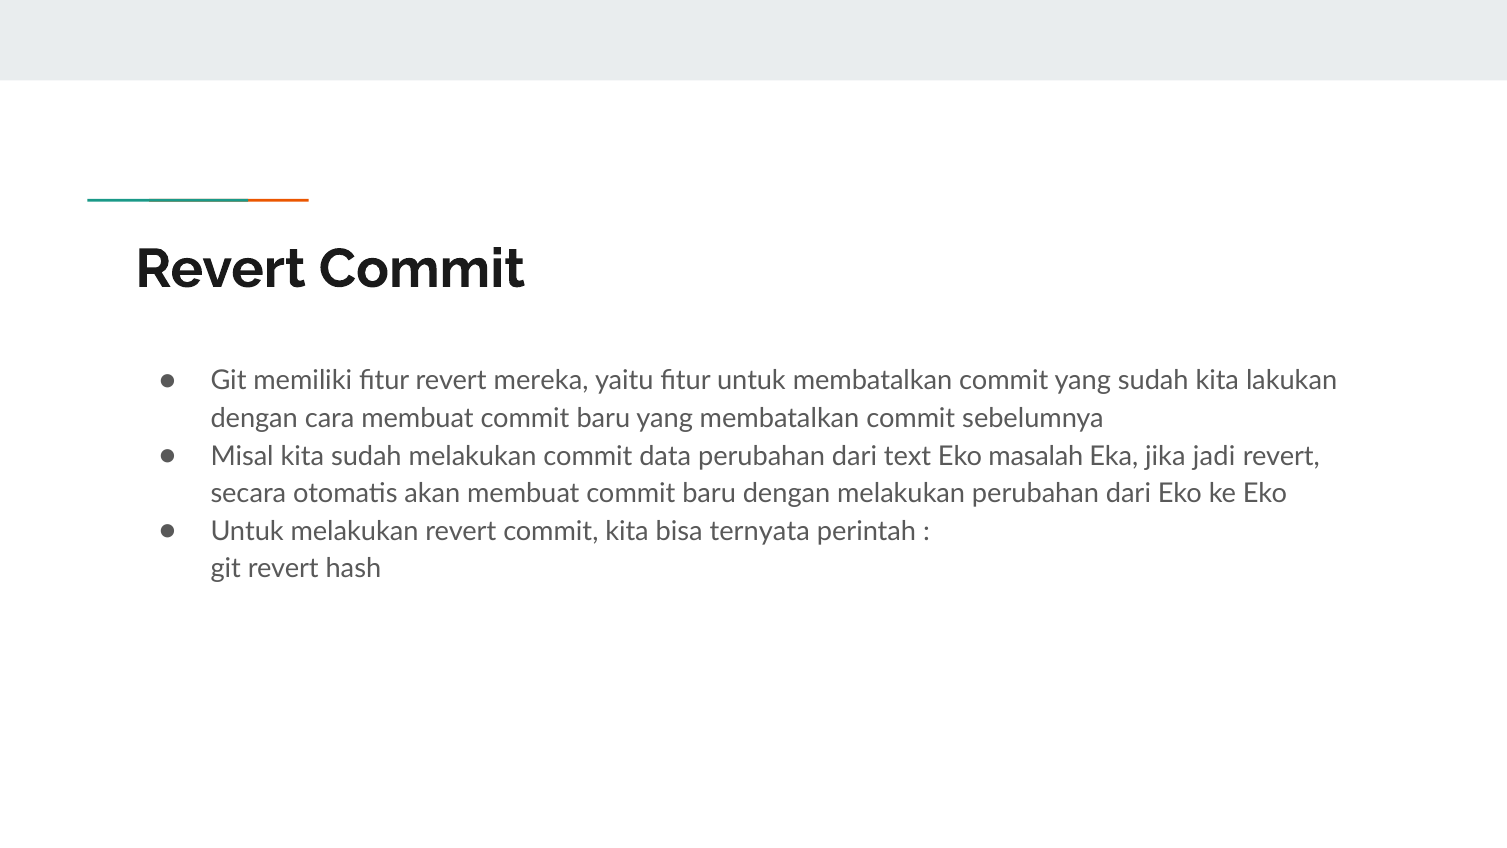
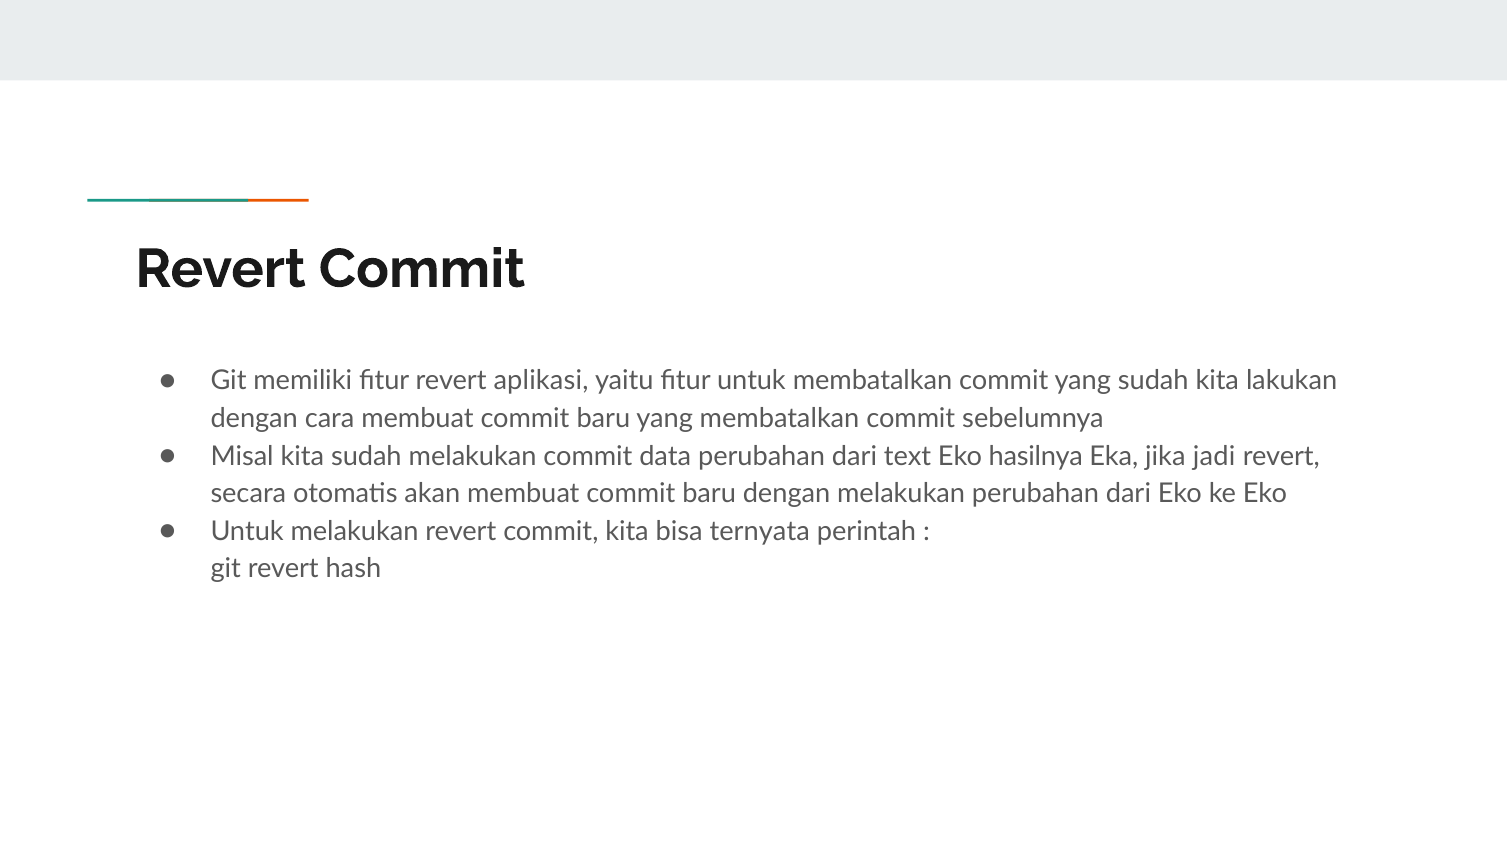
mereka: mereka -> aplikasi (541, 381)
masalah: masalah -> hasilnya (1036, 456)
